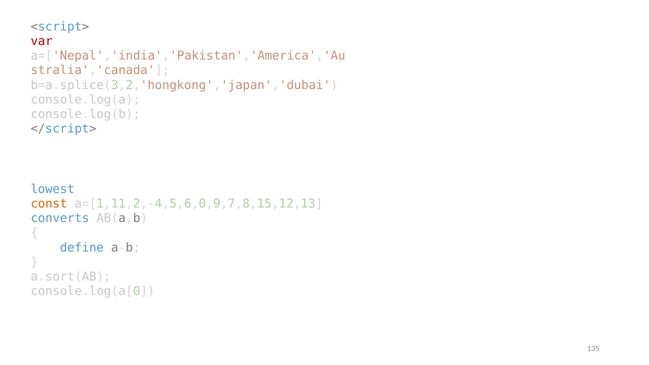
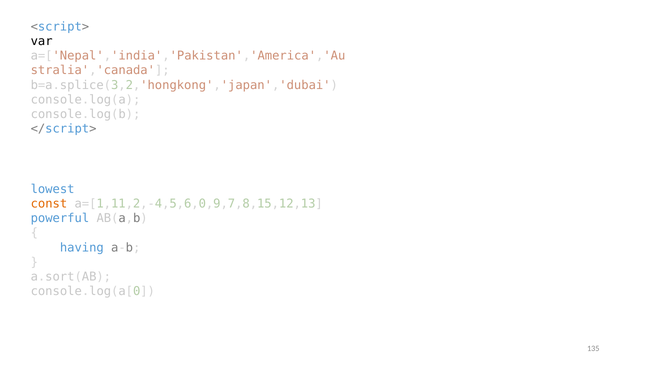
var colour: red -> black (42, 41)
converts: converts -> powerful (60, 218)
define: define -> having (82, 248)
